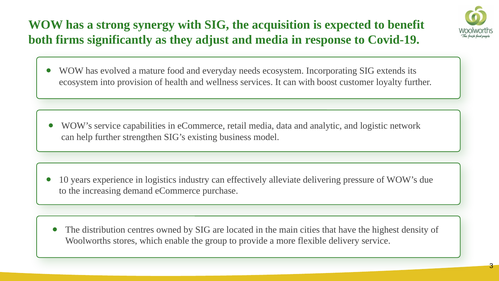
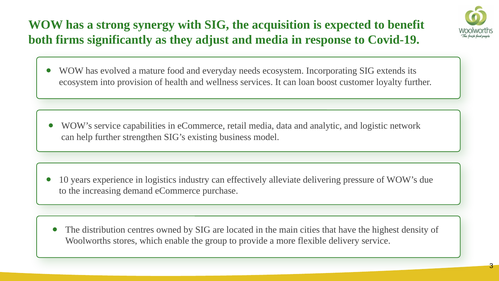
can with: with -> loan (307, 82)
